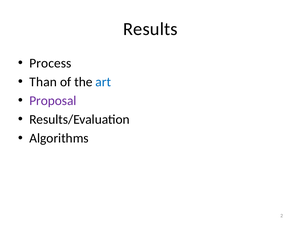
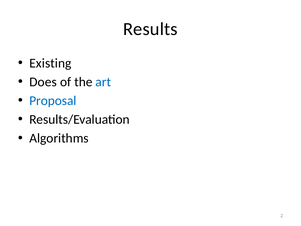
Process: Process -> Existing (50, 63)
Than: Than -> Does (43, 82)
Proposal colour: purple -> blue (53, 101)
